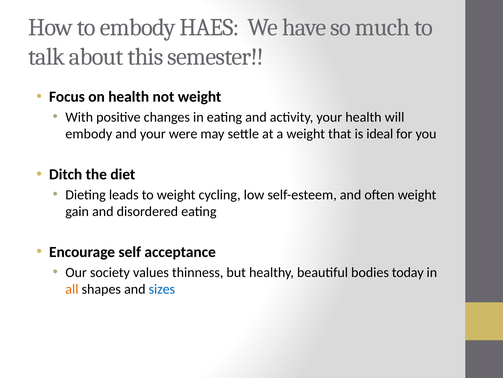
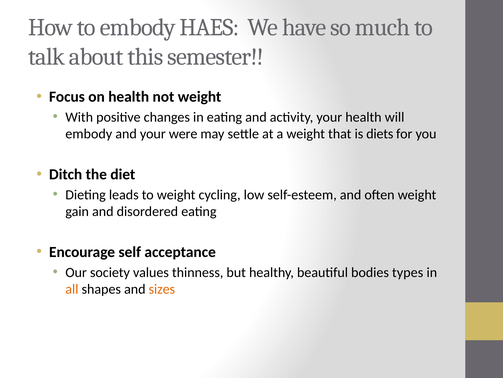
ideal: ideal -> diets (380, 134)
today: today -> types (408, 272)
sizes colour: blue -> orange (162, 289)
